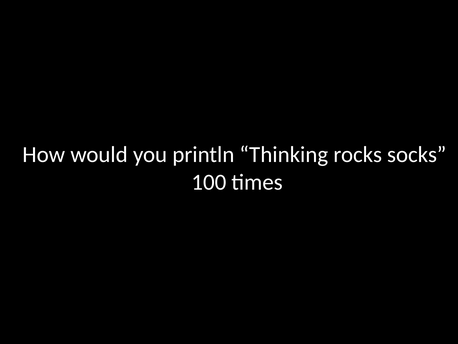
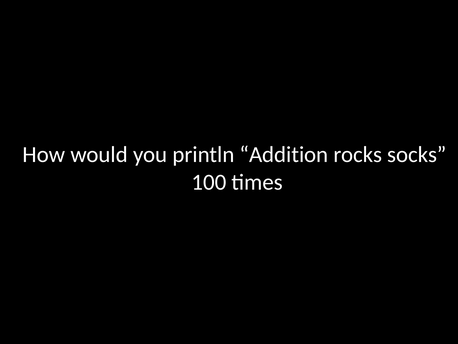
Thinking: Thinking -> Addition (284, 155)
